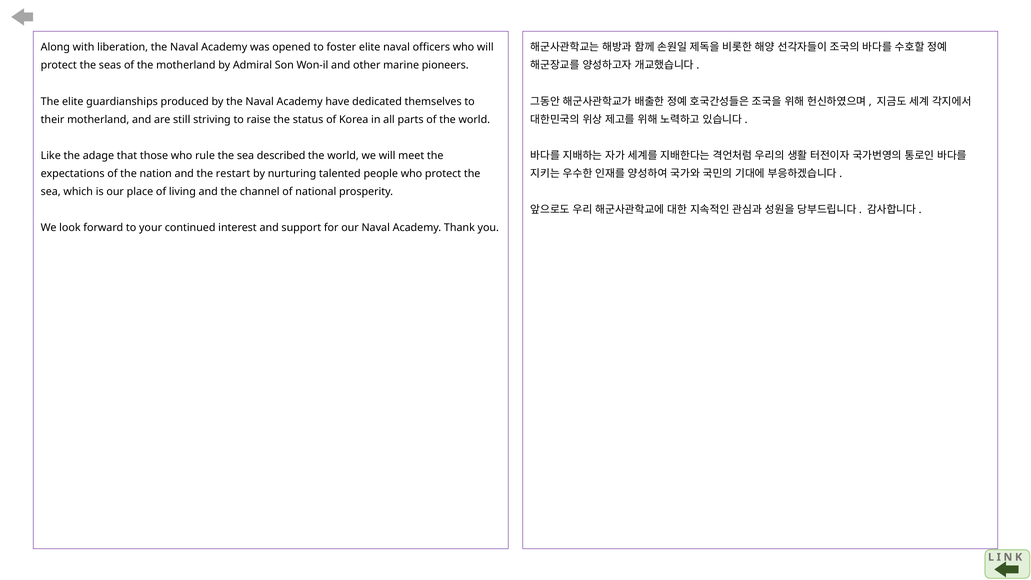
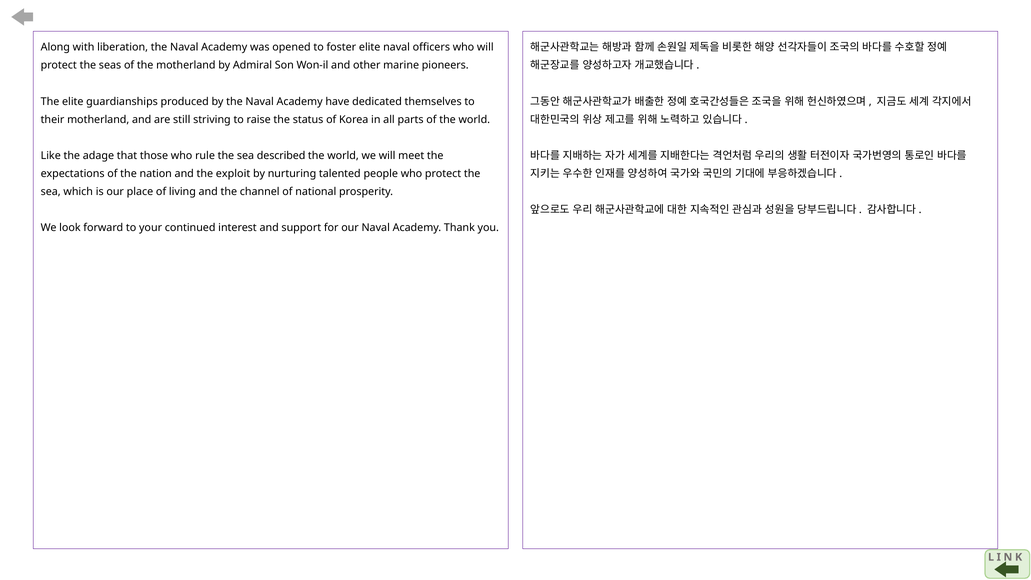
restart: restart -> exploit (233, 174)
